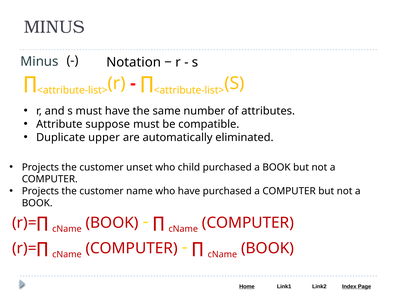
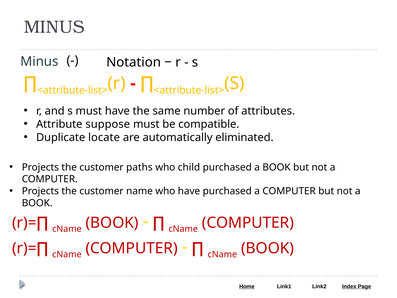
upper: upper -> locate (104, 137)
unset: unset -> paths (139, 167)
